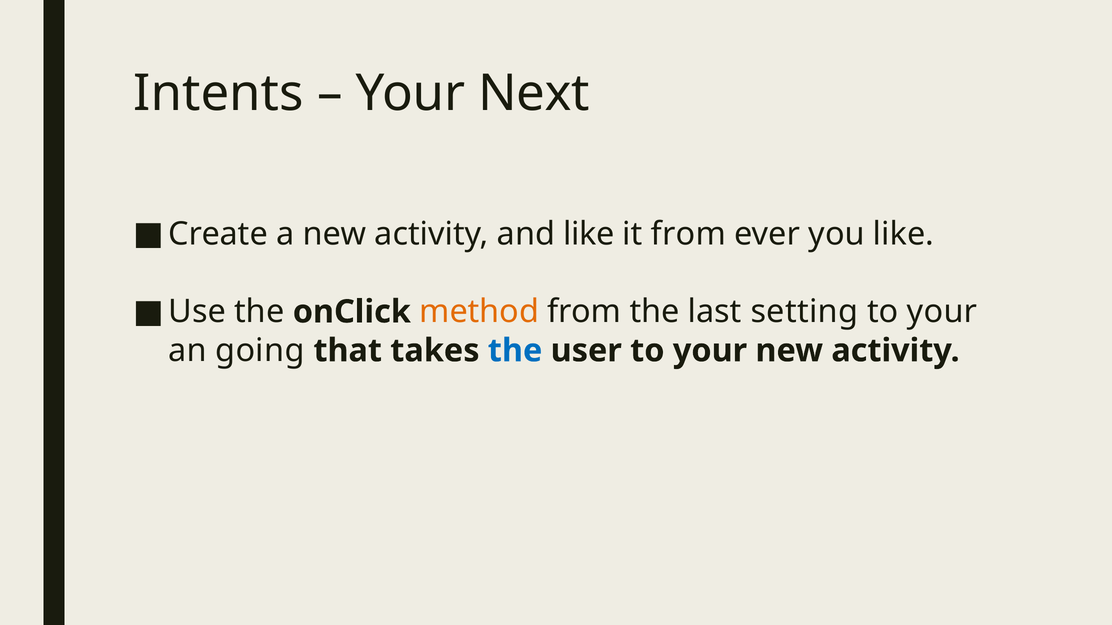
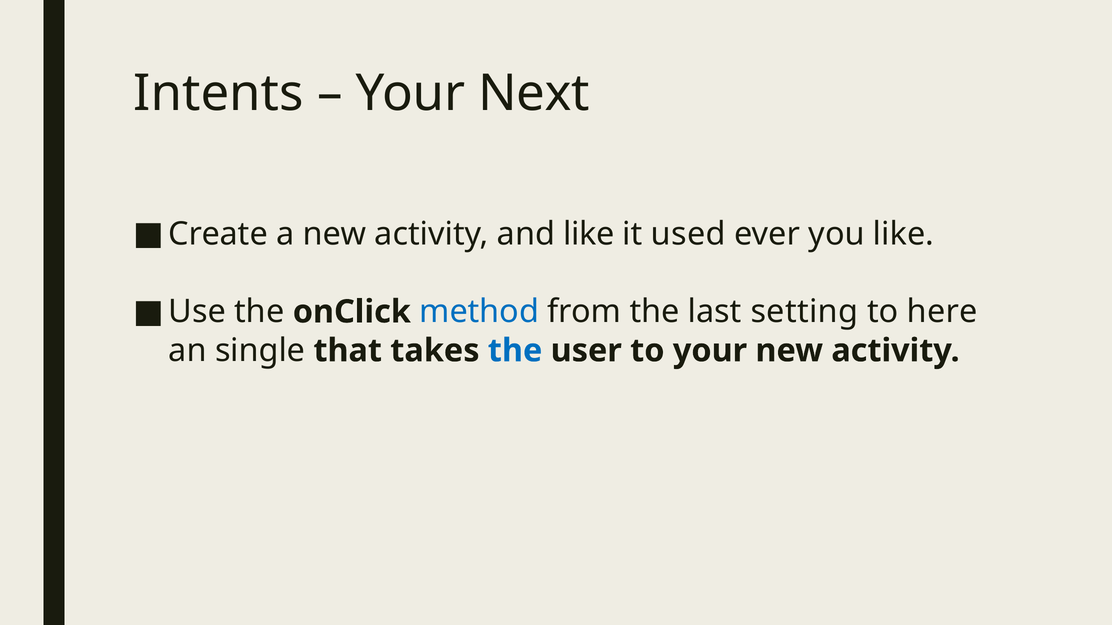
it from: from -> used (688, 234)
method colour: orange -> blue (479, 312)
your: your -> here (942, 312)
going: going -> single (260, 351)
